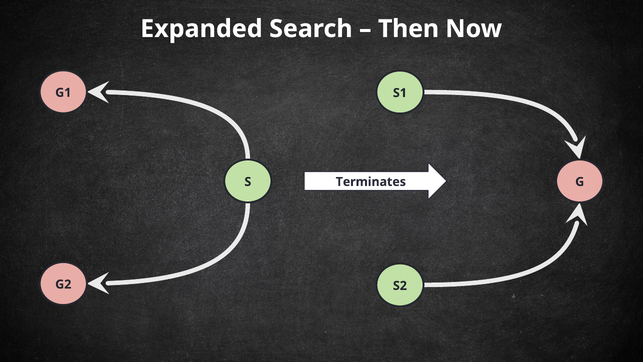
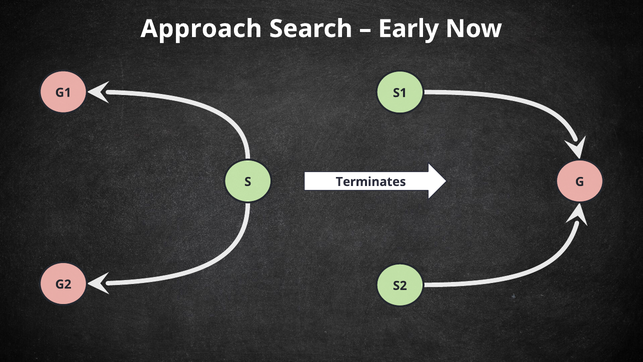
Expanded: Expanded -> Approach (201, 29)
Then: Then -> Early (408, 29)
